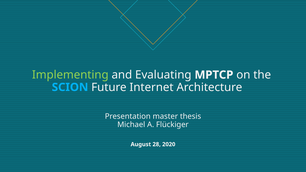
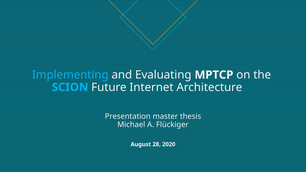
Implementing colour: light green -> light blue (70, 75)
